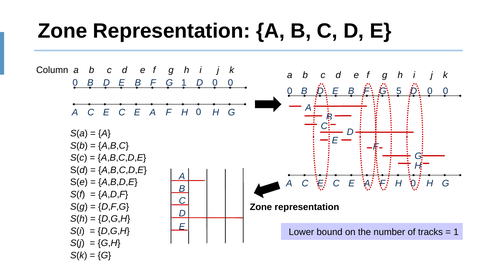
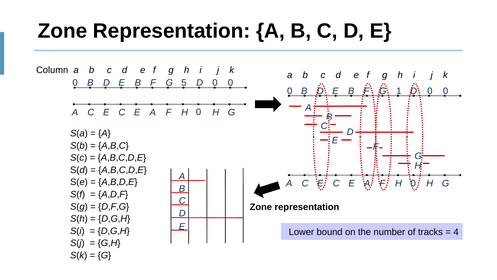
F 1: 1 -> 5 (184, 83)
5: 5 -> 1 (399, 91)
1: 1 -> 4 (456, 232)
